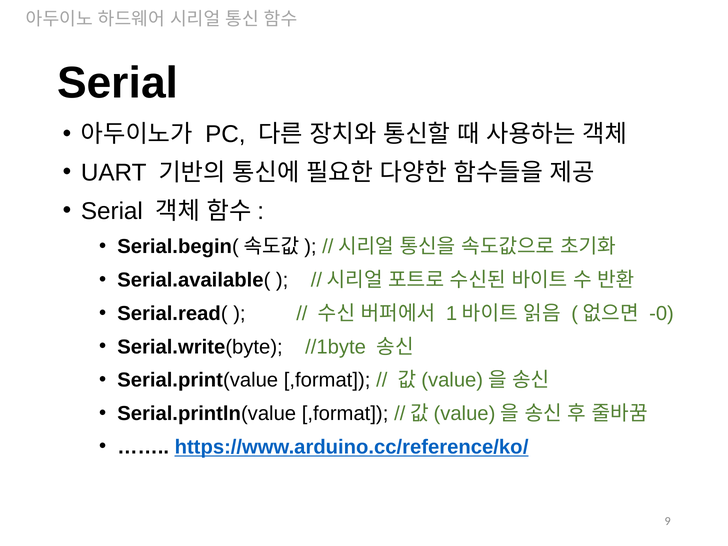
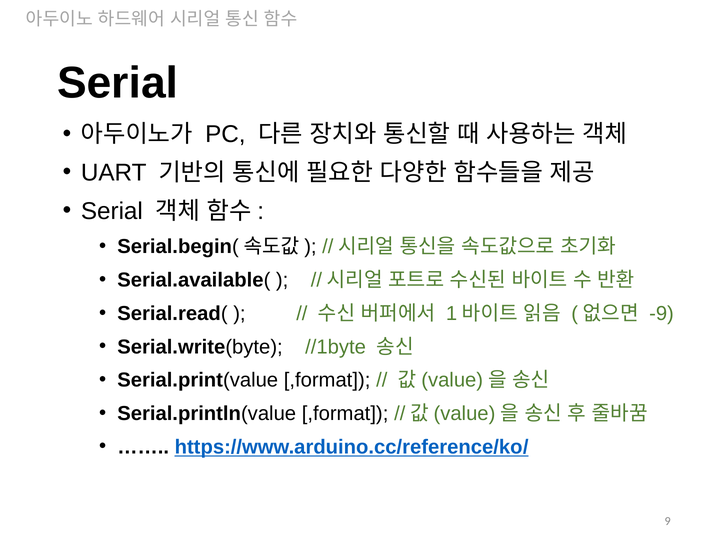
-0: -0 -> -9 (662, 313)
